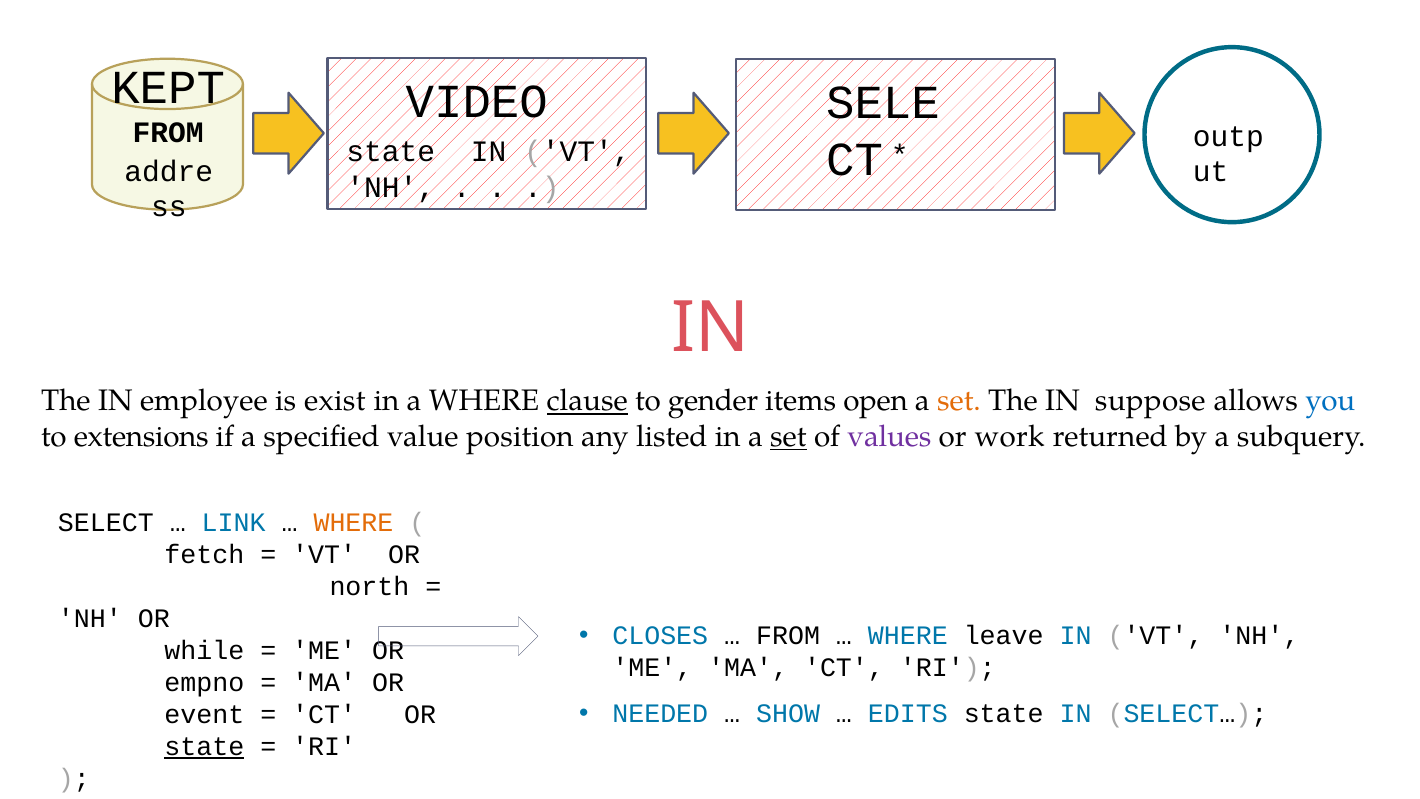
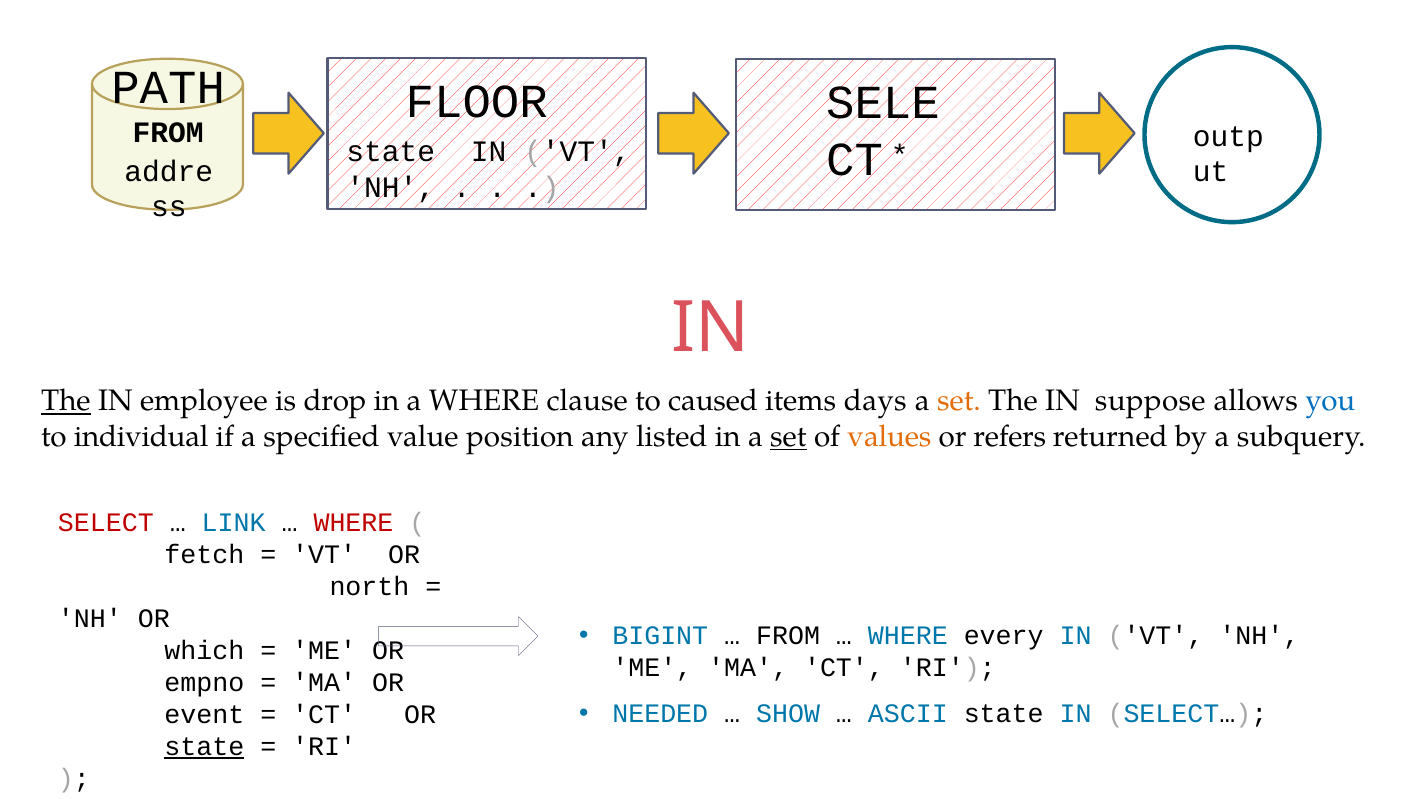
KEPT: KEPT -> PATH (168, 88)
VIDEO: VIDEO -> FLOOR (477, 102)
The underline: none -> present (66, 401)
exist: exist -> drop (335, 401)
clause underline: present -> none (587, 401)
gender: gender -> caused (713, 401)
open: open -> days (875, 401)
extensions: extensions -> individual (141, 437)
values colour: purple -> orange (889, 437)
work: work -> refers (1010, 437)
SELECT colour: black -> red (106, 523)
WHERE colour: orange -> red (353, 523)
CLOSES: CLOSES -> BIGINT (660, 635)
leave: leave -> every (1004, 635)
while: while -> which (204, 650)
EDITS: EDITS -> ASCII (908, 714)
